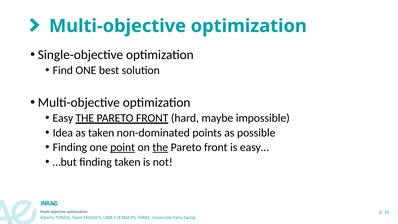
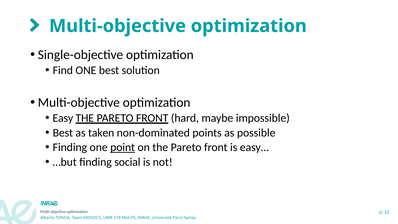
Idea: Idea -> Best (63, 133)
the underline: present -> none (160, 147)
finding taken: taken -> social (127, 162)
